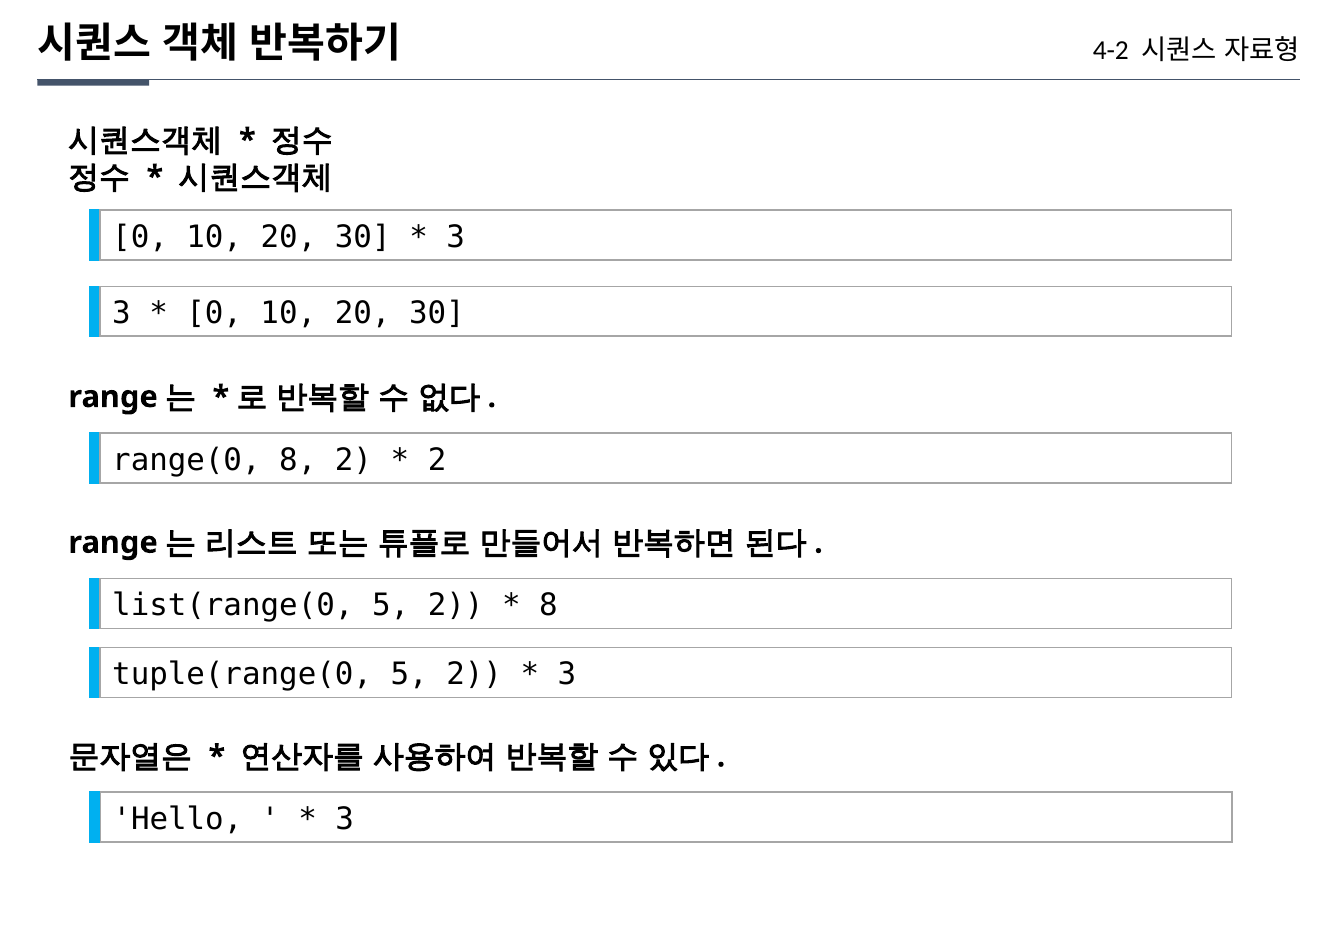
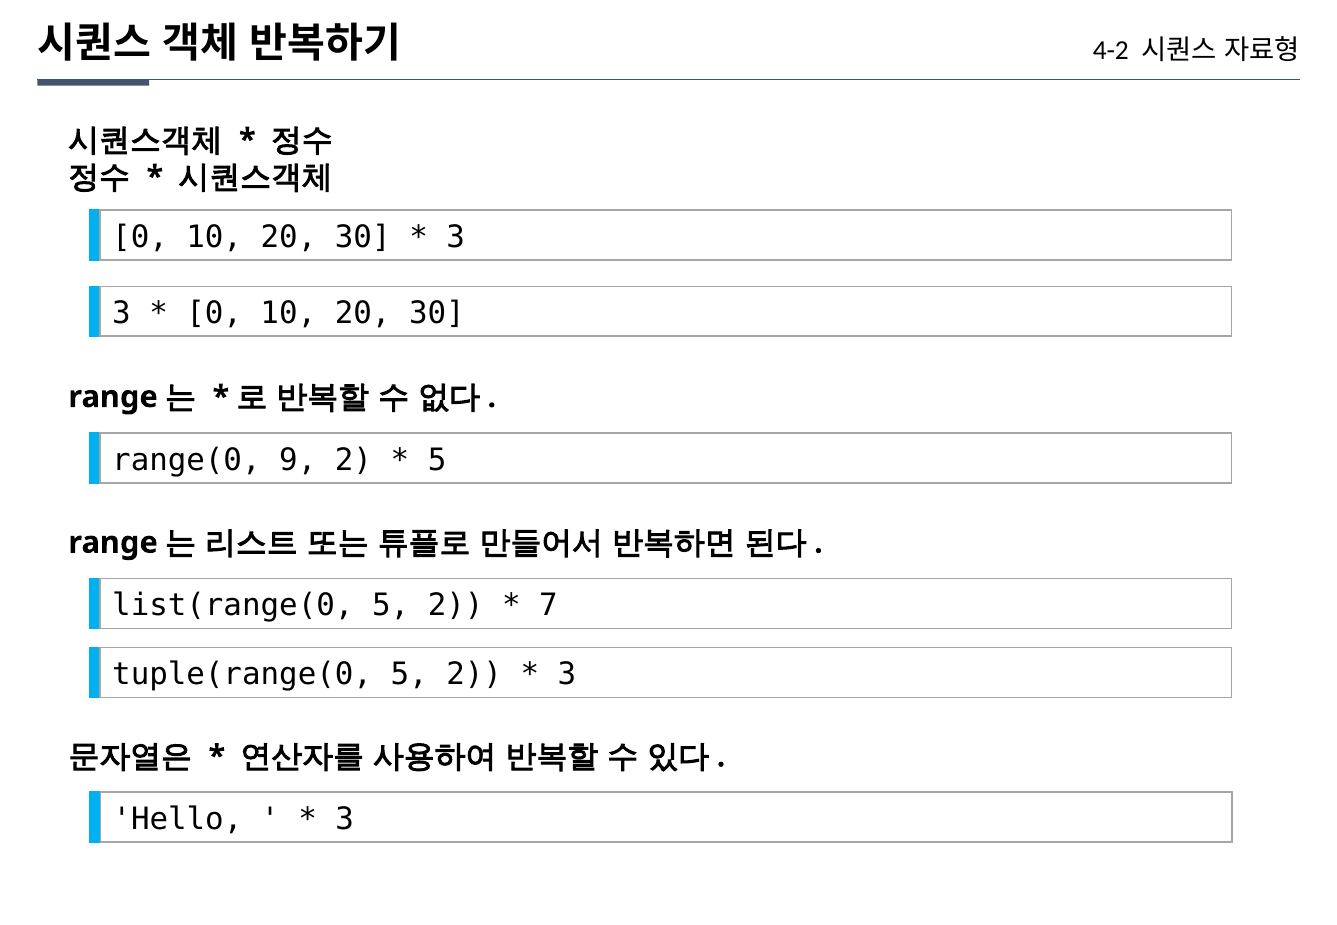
range(0 8: 8 -> 9 (298, 460)
2: 2 -> 5 (437, 460)
8: 8 -> 7 (549, 606)
